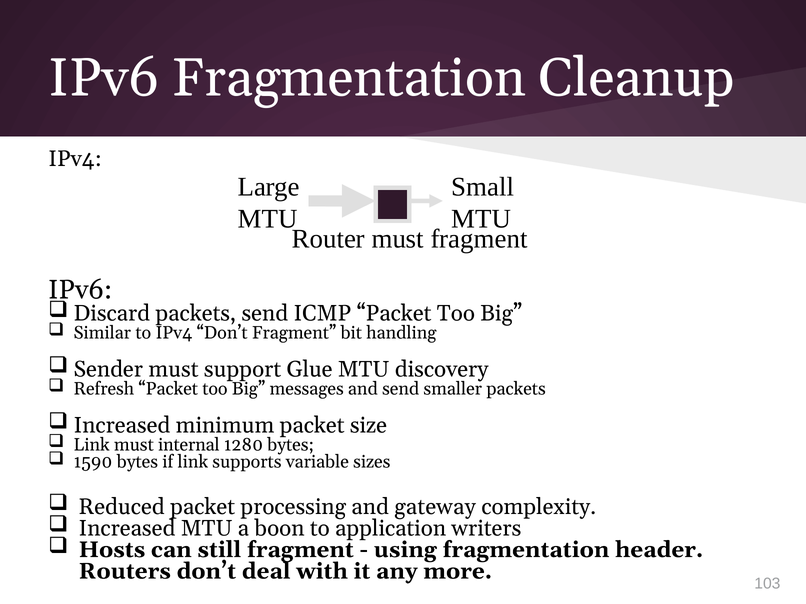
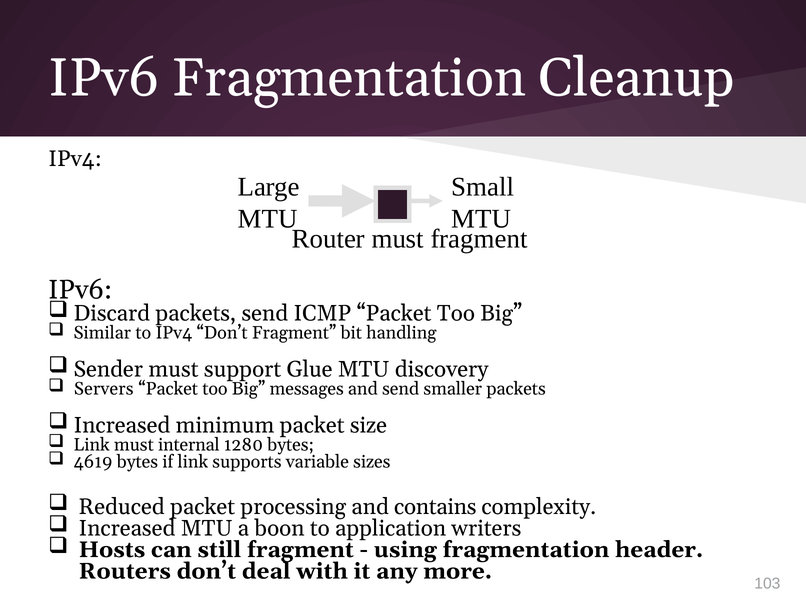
Refresh: Refresh -> Servers (104, 389)
1590: 1590 -> 4619 (93, 462)
gateway: gateway -> contains (435, 507)
